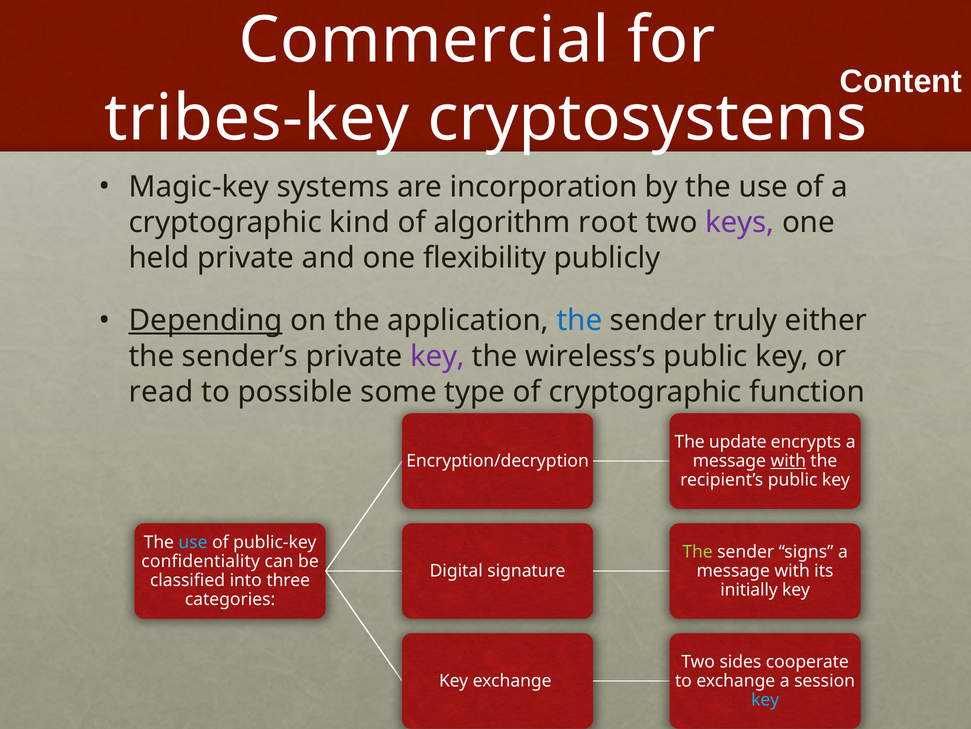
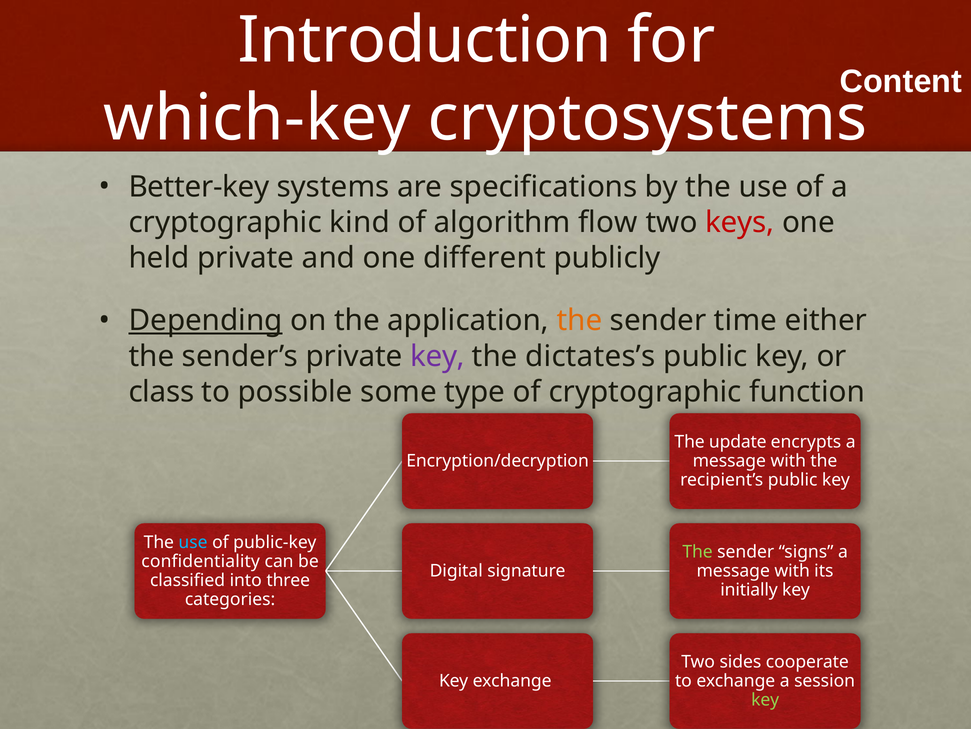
Commercial: Commercial -> Introduction (425, 40)
tribes-key: tribes-key -> which-key (257, 118)
Magic-key: Magic-key -> Better-key (199, 187)
incorporation: incorporation -> specifications (544, 187)
root: root -> flow (608, 222)
keys colour: purple -> red (740, 222)
flexibility: flexibility -> different (485, 258)
the colour: blue -> orange (579, 320)
truly: truly -> time (746, 320)
wireless’s: wireless’s -> dictates’s (590, 356)
read: read -> class (161, 391)
with underline: present -> none (788, 460)
key colour: light blue -> light green (765, 699)
